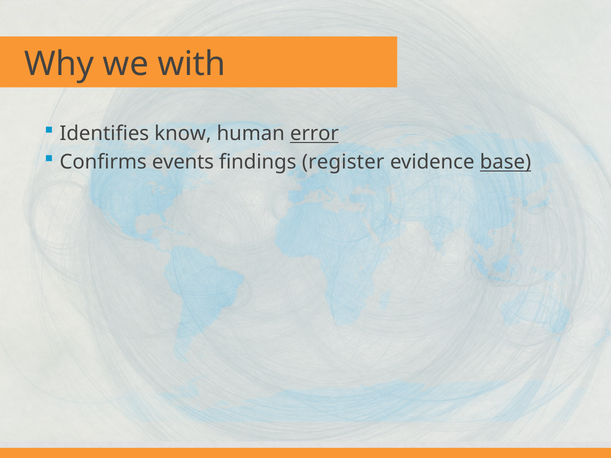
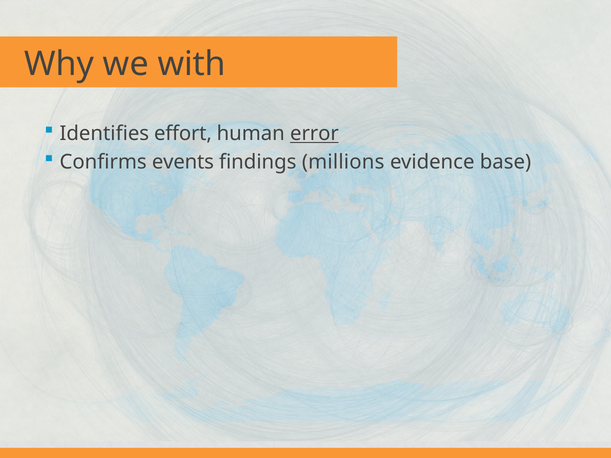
know: know -> effort (183, 134)
register: register -> millions (343, 162)
base underline: present -> none (505, 162)
